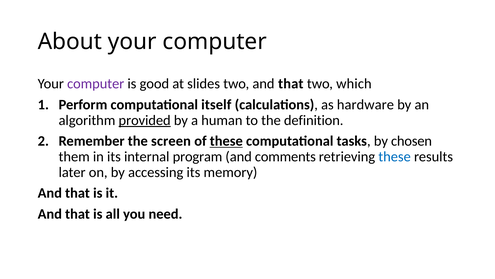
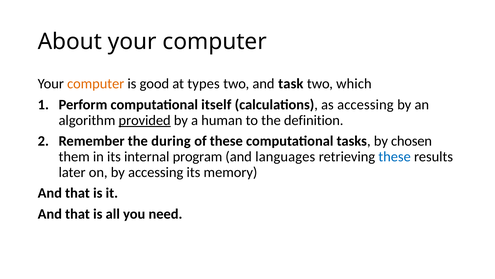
computer colour: purple -> orange (96, 84)
slides: slides -> types (204, 84)
two and that: that -> task (291, 84)
as hardware: hardware -> accessing (365, 104)
screen: screen -> during (171, 141)
these underline: present -> none (226, 141)
comments: comments -> languages (285, 156)
